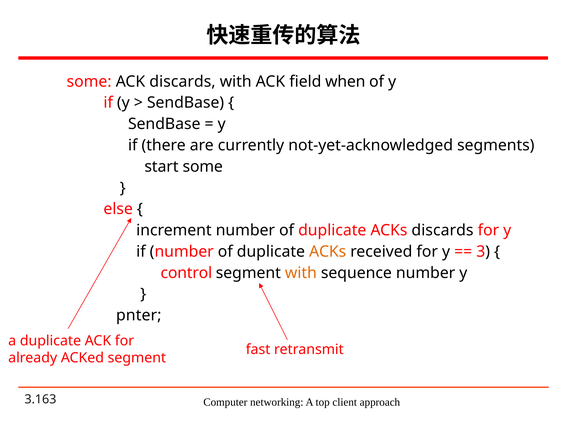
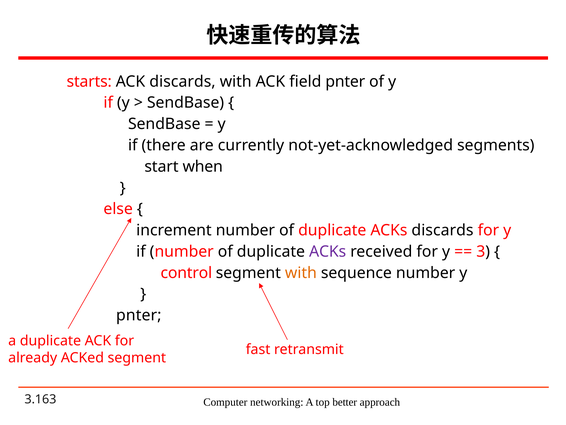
some: some -> starts (89, 81)
field when: when -> pnter (345, 81)
start some: some -> when (203, 166)
ACKs colour: orange -> purple (328, 251)
client: client -> better (345, 402)
